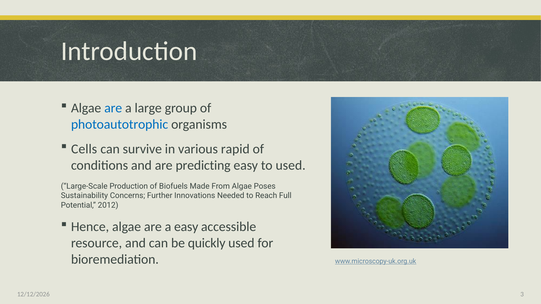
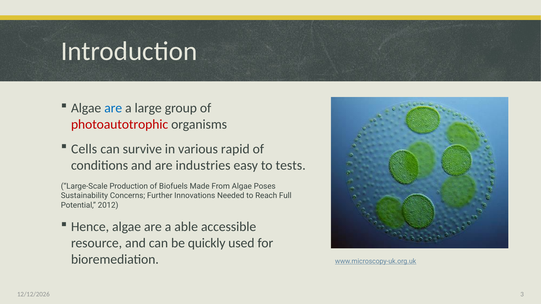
photoautotrophic colour: blue -> red (120, 125)
predicting: predicting -> industries (203, 165)
to used: used -> tests (291, 165)
a easy: easy -> able (186, 227)
